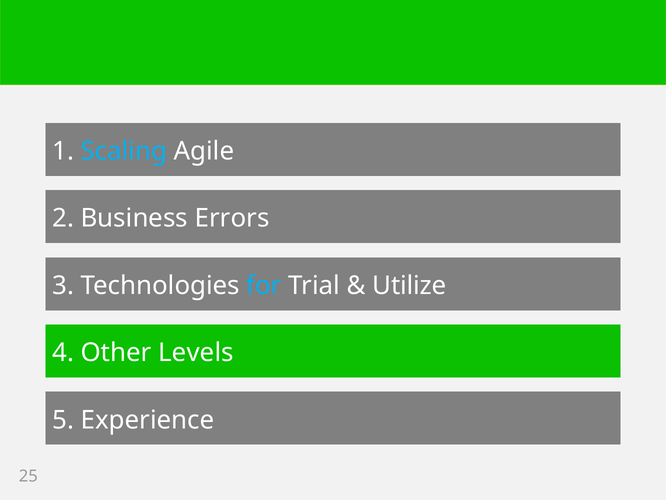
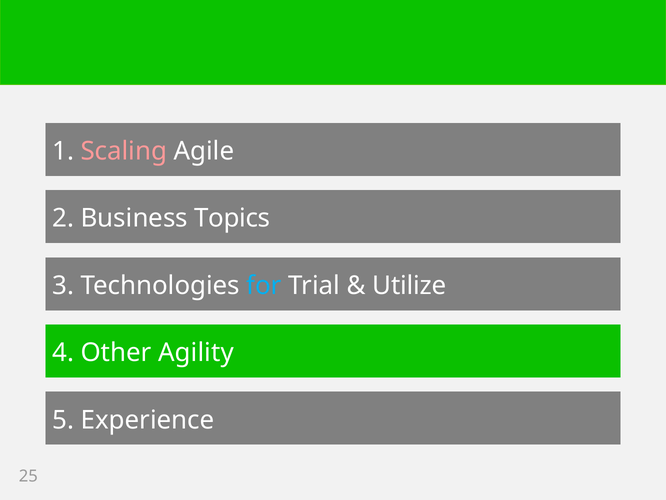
Scaling colour: light blue -> pink (124, 151)
Errors: Errors -> Topics (232, 218)
Levels: Levels -> Agility (196, 352)
